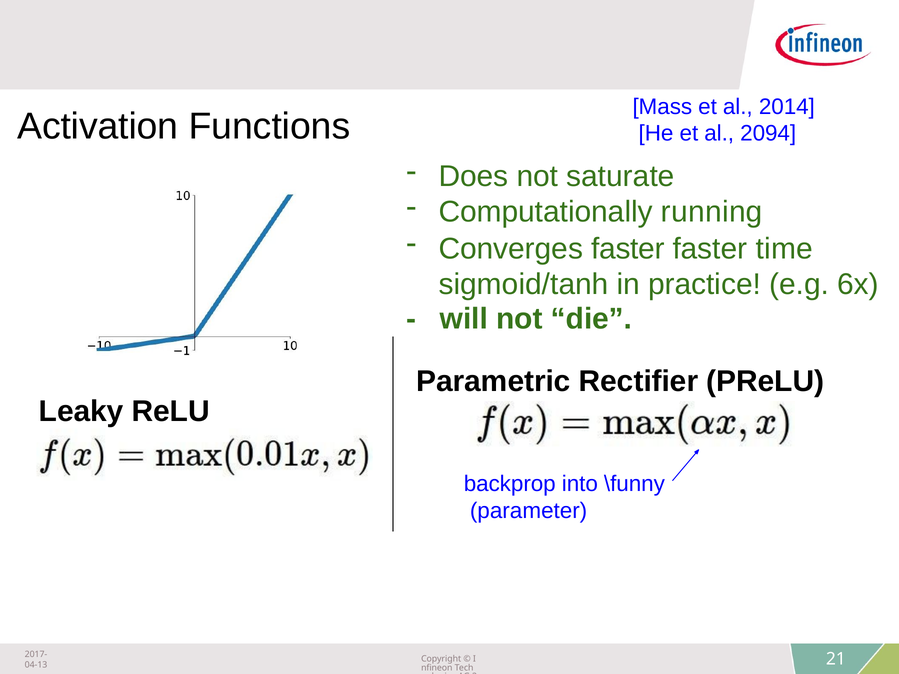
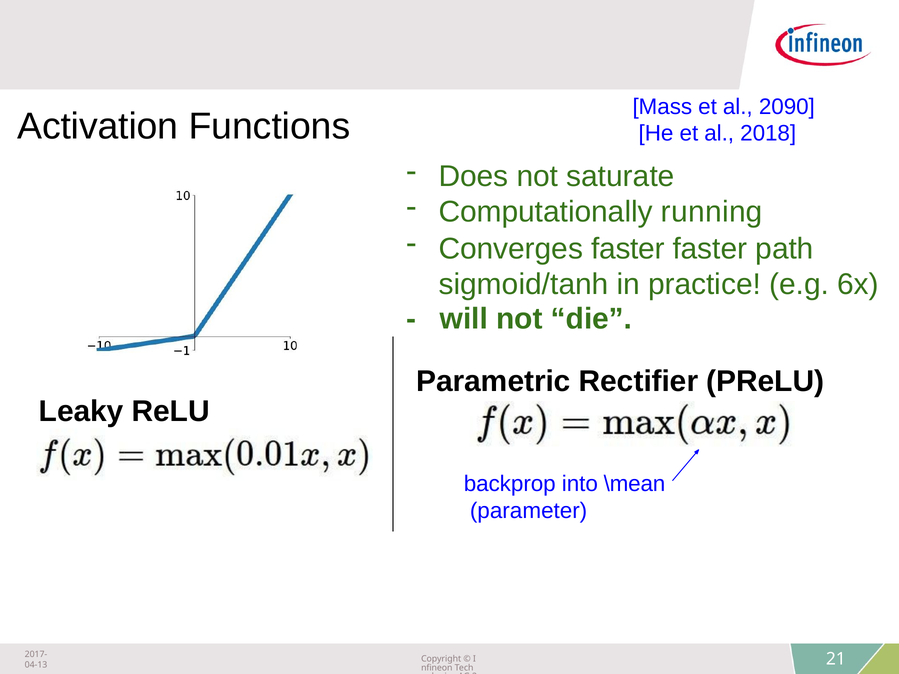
2014: 2014 -> 2090 (787, 107)
2094: 2094 -> 2018 (768, 134)
time: time -> path (785, 249)
\funny: \funny -> \mean (635, 484)
